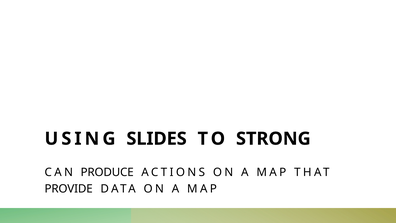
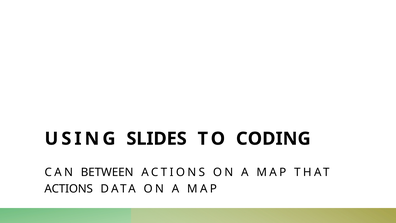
STRONG: STRONG -> CODING (273, 139)
PRODUCE: PRODUCE -> BETWEEN (107, 172)
PROVIDE: PROVIDE -> ACTIONS (69, 189)
